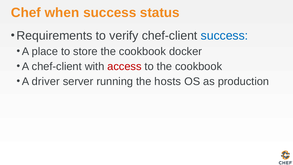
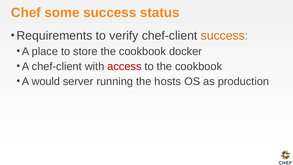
when: when -> some (62, 13)
success colour: blue -> orange (224, 36)
driver: driver -> would (46, 81)
